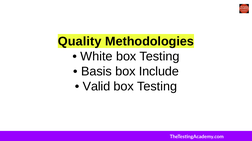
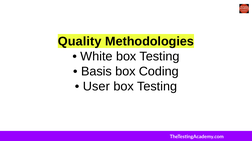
Include: Include -> Coding (159, 72)
Valid: Valid -> User (96, 87)
